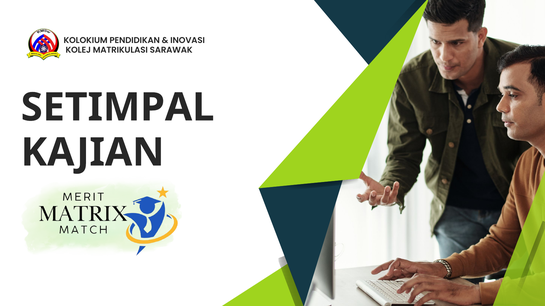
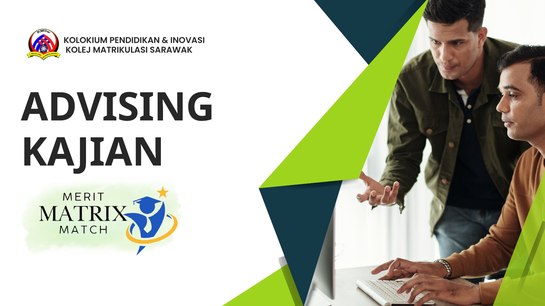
SETIMPAL: SETIMPAL -> ADVISING (118, 108)
